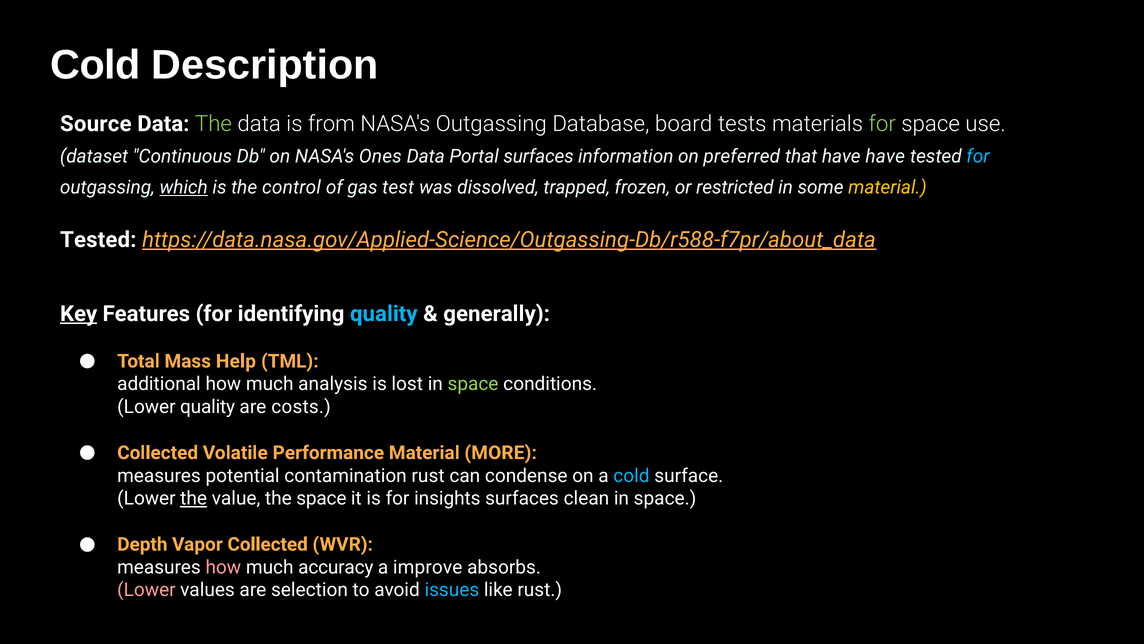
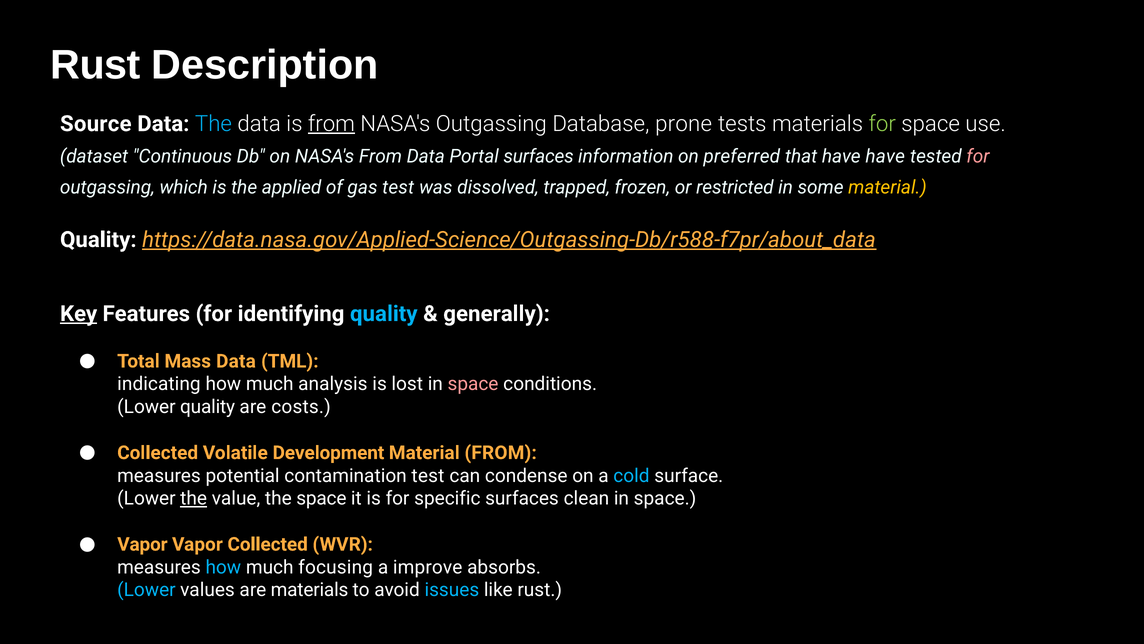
Cold: Cold -> Rust (95, 65)
The colour: light green -> light blue (213, 124)
from underline: none -> present (331, 124)
board: board -> prone (684, 124)
NASA's Ones: Ones -> From (380, 156)
for colour: light blue -> pink (978, 156)
which underline: present -> none (184, 187)
control: control -> applied (292, 187)
Tested: Tested -> Quality (98, 240)
Mass Help: Help -> Data (236, 361)
additional: additional -> indicating (159, 384)
space colour: light green -> pink (473, 384)
Performance: Performance -> Development (328, 452)
Material MORE: MORE -> FROM (501, 452)
contamination rust: rust -> test (428, 475)
insights: insights -> specific (447, 498)
Depth: Depth -> Vapor (142, 544)
how colour: pink -> light blue (223, 567)
accuracy: accuracy -> focusing (336, 567)
Lower colour: pink -> light blue (146, 590)
are selection: selection -> materials (310, 590)
